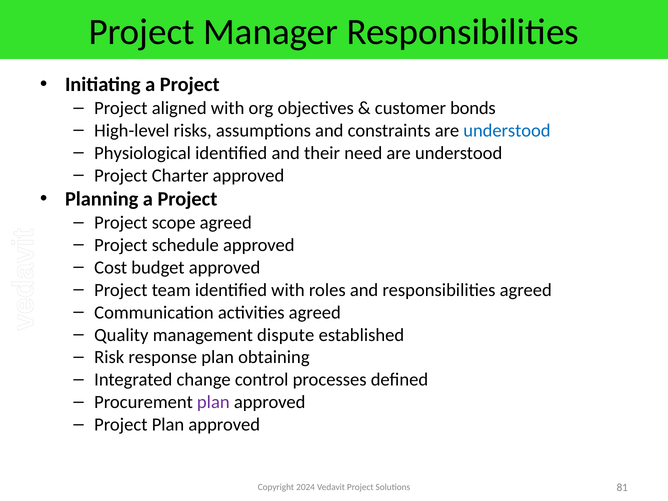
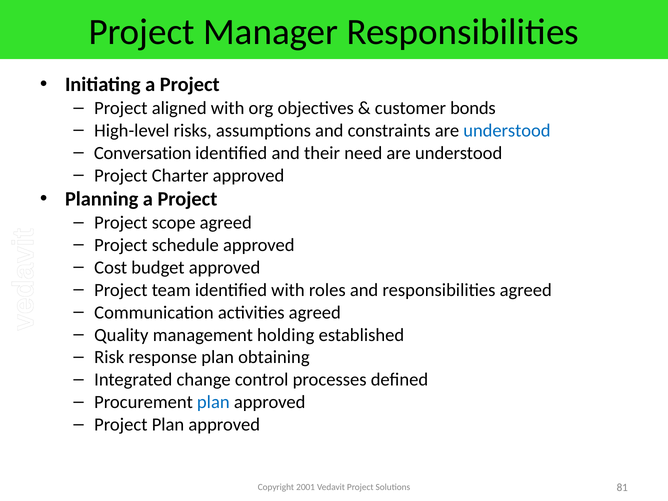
Physiological: Physiological -> Conversation (143, 153)
dispute: dispute -> holding (286, 335)
plan colour: purple -> blue (213, 402)
2024: 2024 -> 2001 (306, 487)
